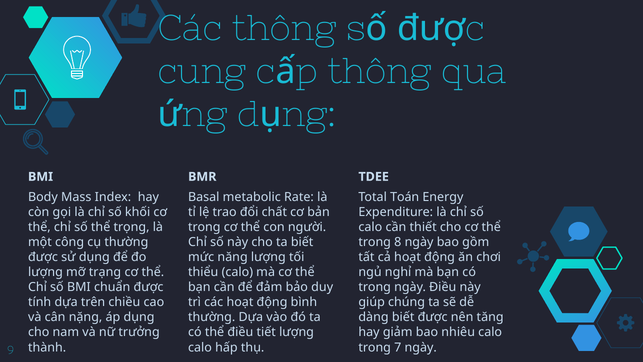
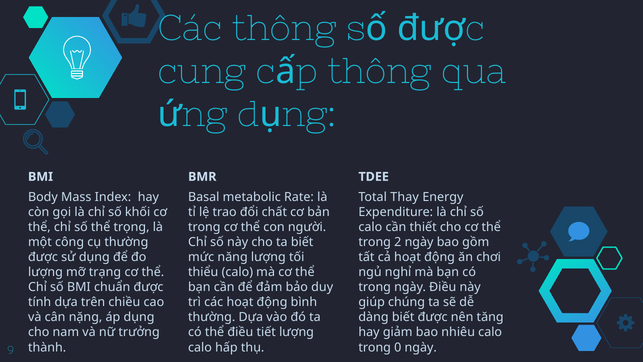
Toán: Toán -> Thay (405, 197)
8: 8 -> 2 (398, 242)
7: 7 -> 0 (398, 347)
